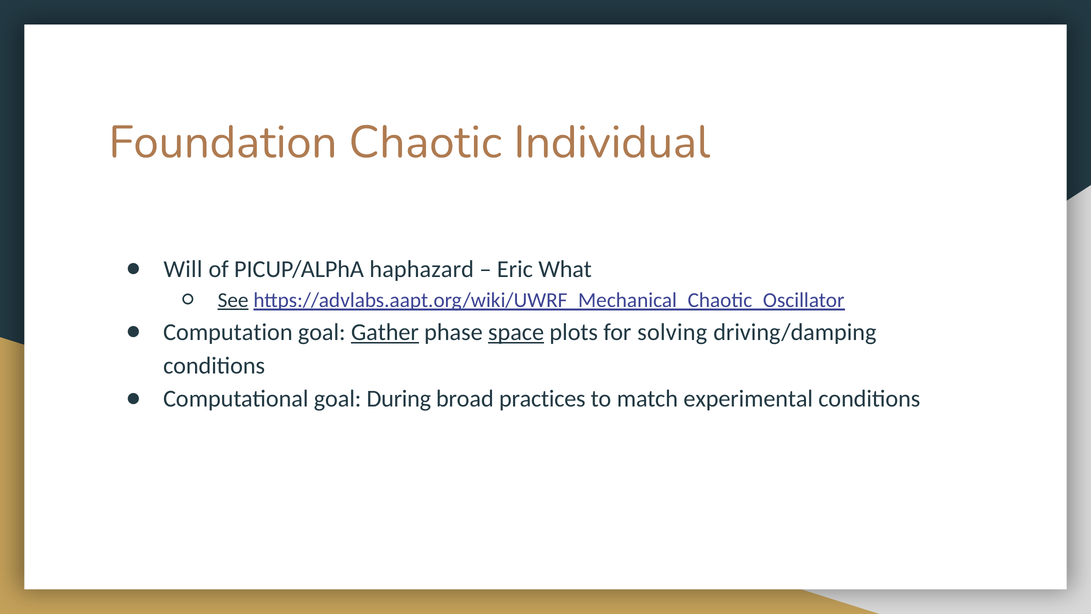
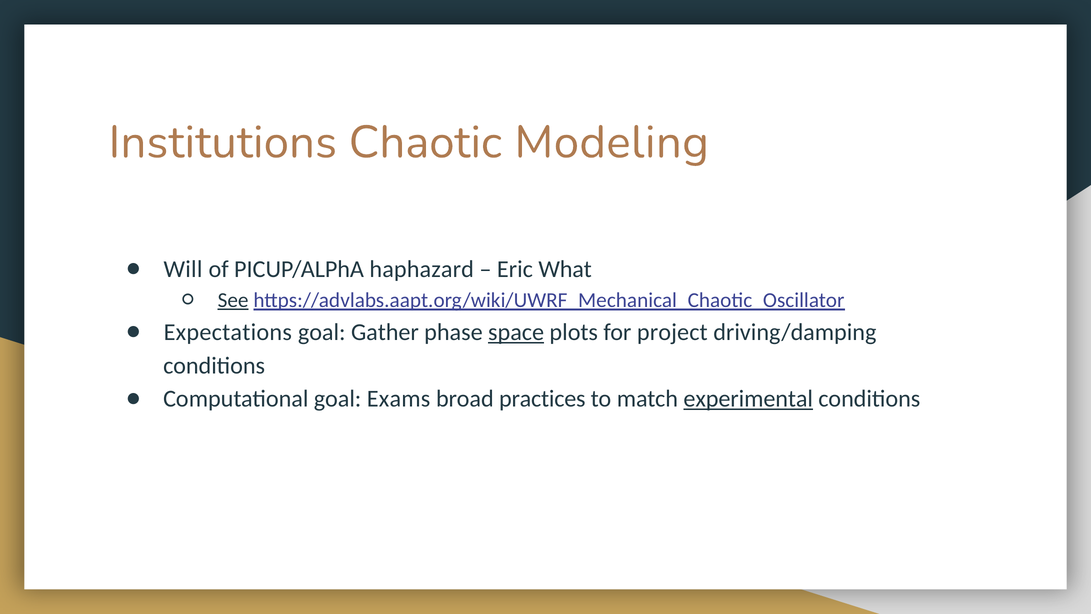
Foundation: Foundation -> Institutions (223, 142)
Individual: Individual -> Modeling (612, 142)
Computation: Computation -> Expectations (228, 332)
Gather underline: present -> none (385, 332)
solving: solving -> project (672, 332)
During: During -> Exams (399, 399)
experimental underline: none -> present (748, 399)
